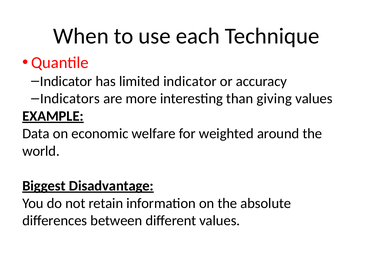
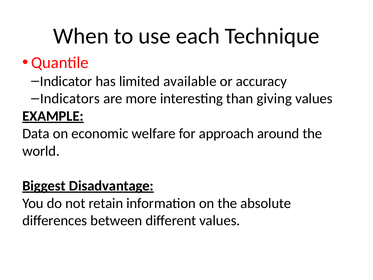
limited indicator: indicator -> available (190, 81)
weighted: weighted -> approach (226, 133)
